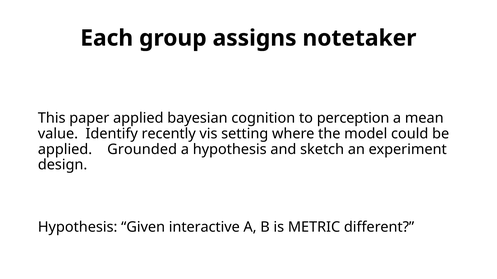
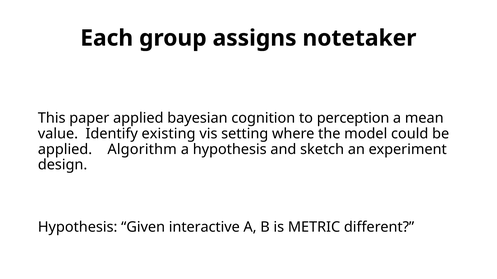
recently: recently -> existing (169, 134)
Grounded: Grounded -> Algorithm (142, 150)
